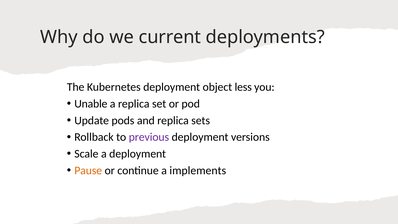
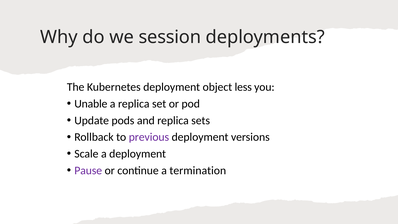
current: current -> session (170, 37)
Pause colour: orange -> purple (88, 170)
implements: implements -> termination (198, 170)
